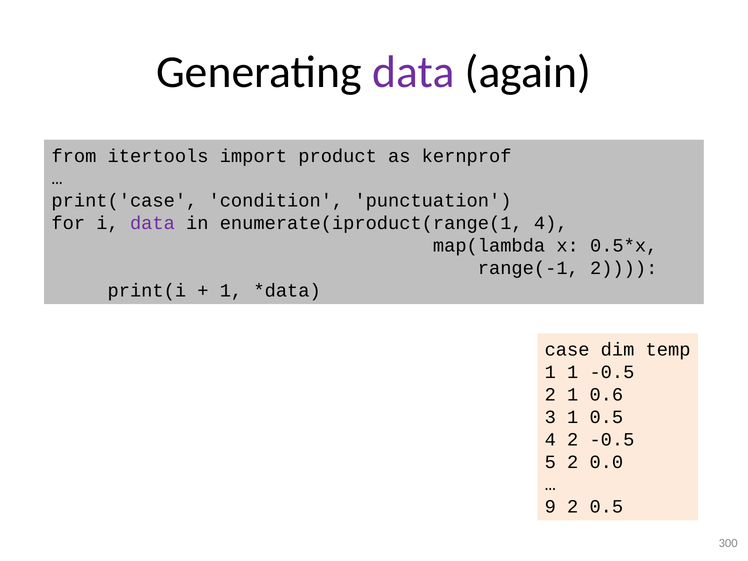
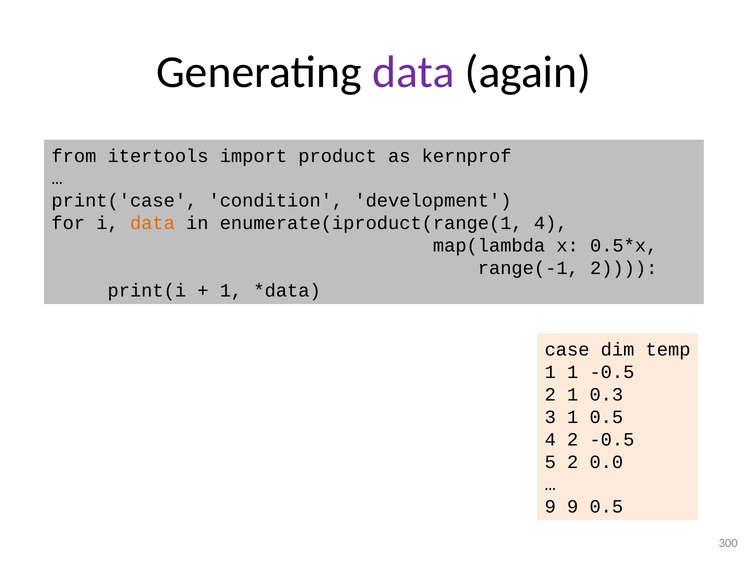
punctuation: punctuation -> development (433, 201)
data colour: purple -> orange (152, 223)
0.6: 0.6 -> 0.3 (606, 395)
9 2: 2 -> 9 (573, 507)
